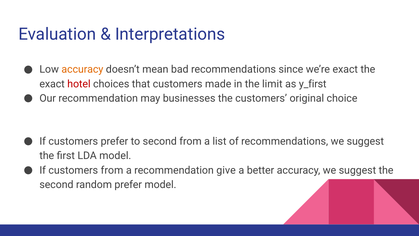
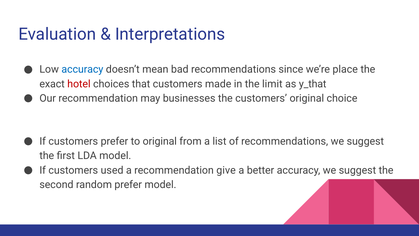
accuracy colour: orange -> blue (82, 69)
we’re exact: exact -> place (345, 69)
y_first: y_first -> y_that (313, 84)
to second: second -> original (160, 141)
customers from: from -> used (112, 170)
